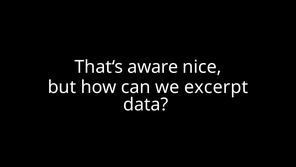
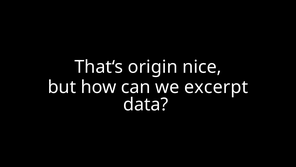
aware: aware -> origin (153, 67)
